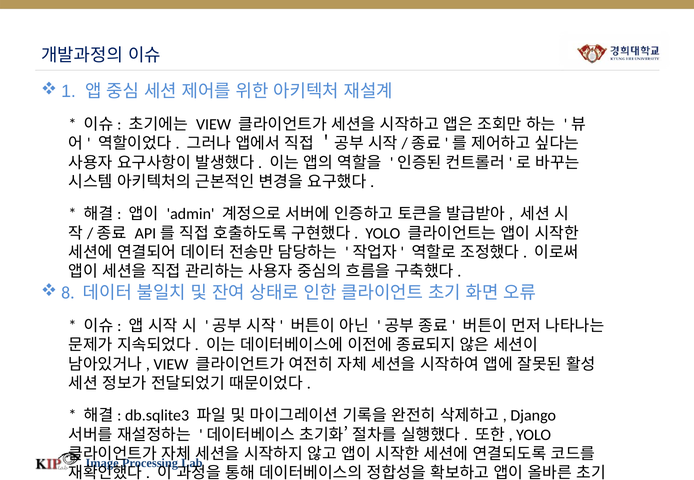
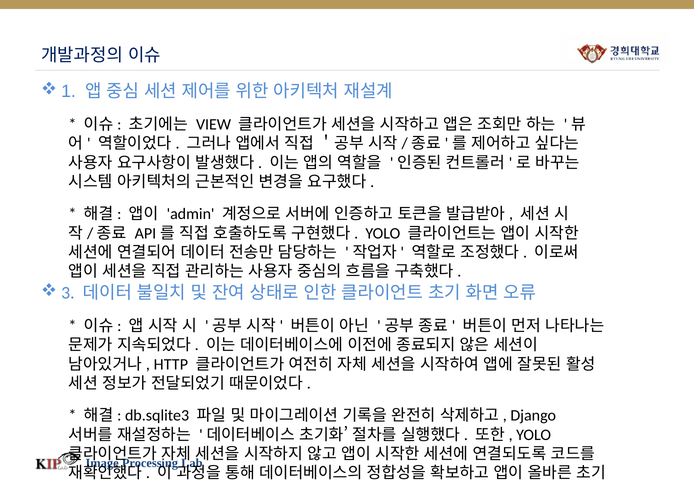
8: 8 -> 3 (68, 293)
VIEW: VIEW -> HTTP (171, 365)
